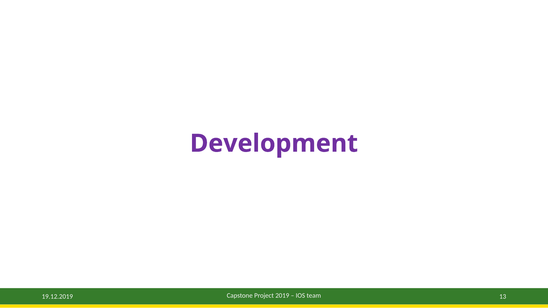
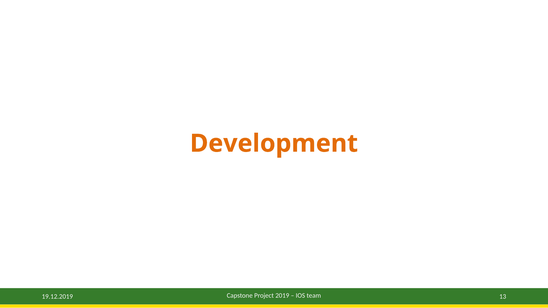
Development colour: purple -> orange (274, 144)
